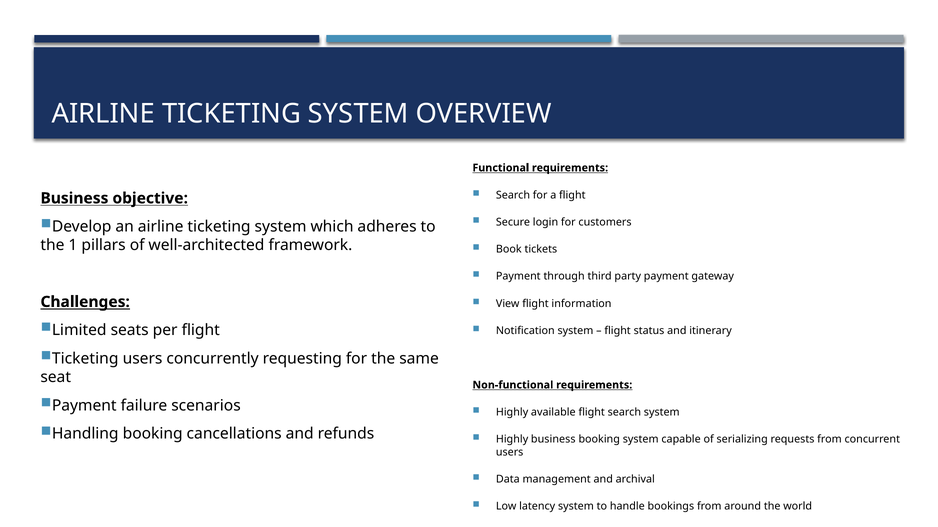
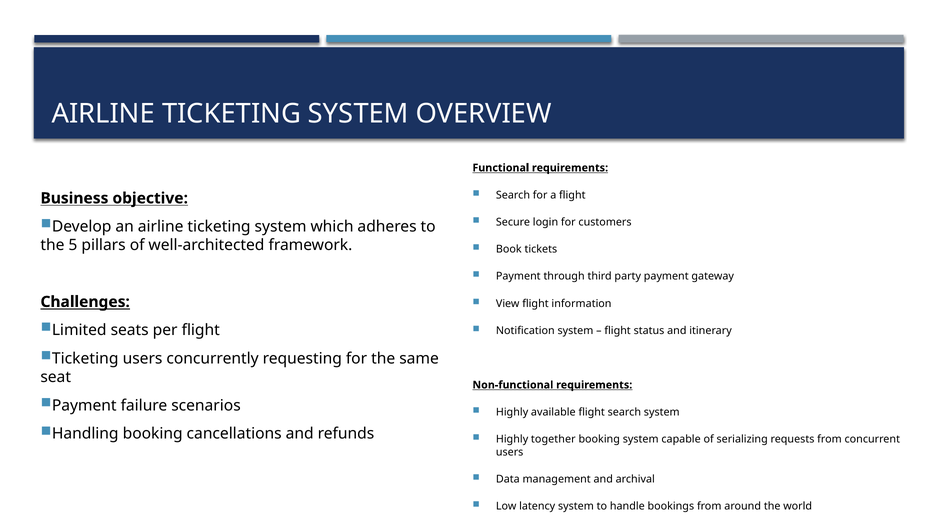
1: 1 -> 5 (73, 246)
Highly business: business -> together (553, 440)
